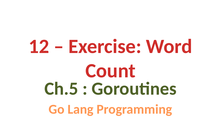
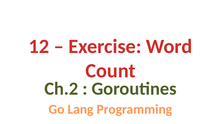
Ch.5: Ch.5 -> Ch.2 (61, 89)
